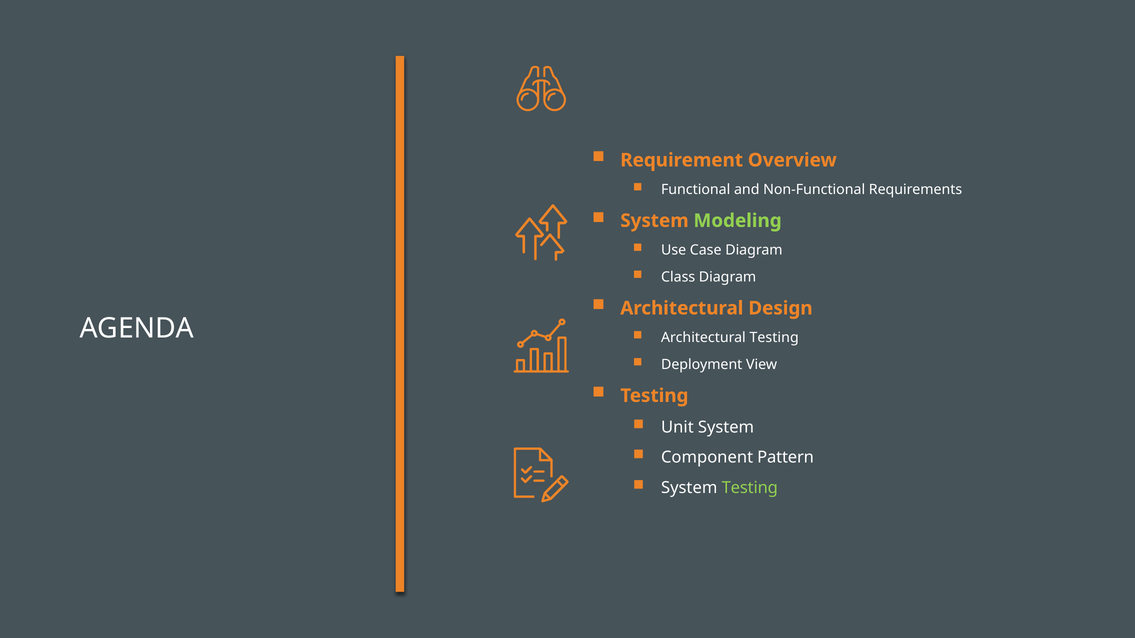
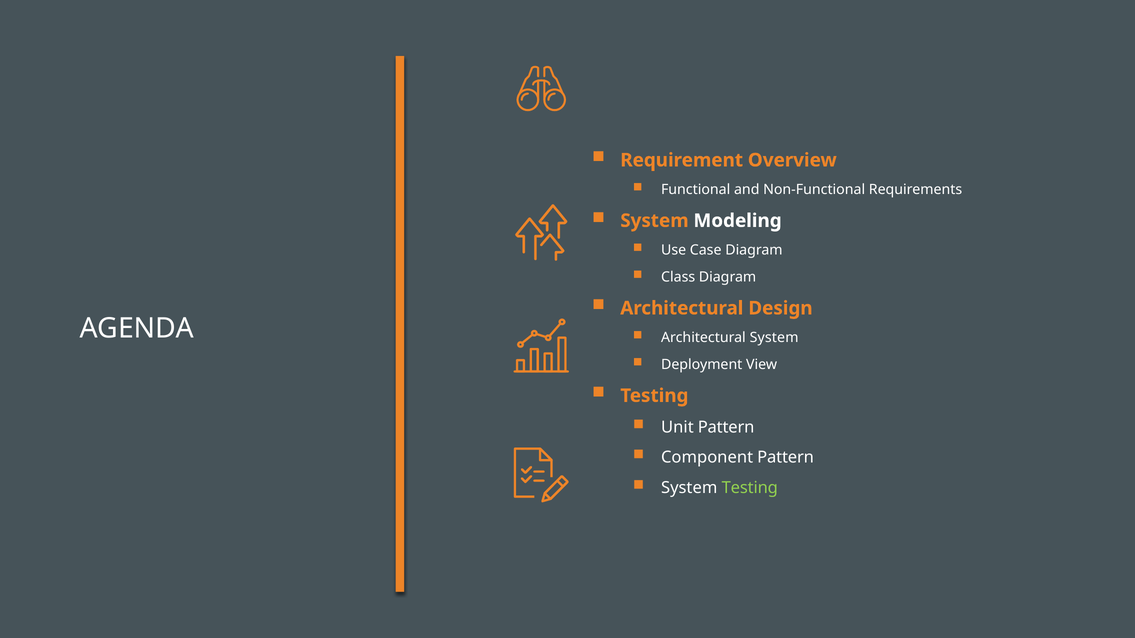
Modeling colour: light green -> white (738, 221)
Architectural Testing: Testing -> System (774, 338)
Unit System: System -> Pattern (726, 427)
